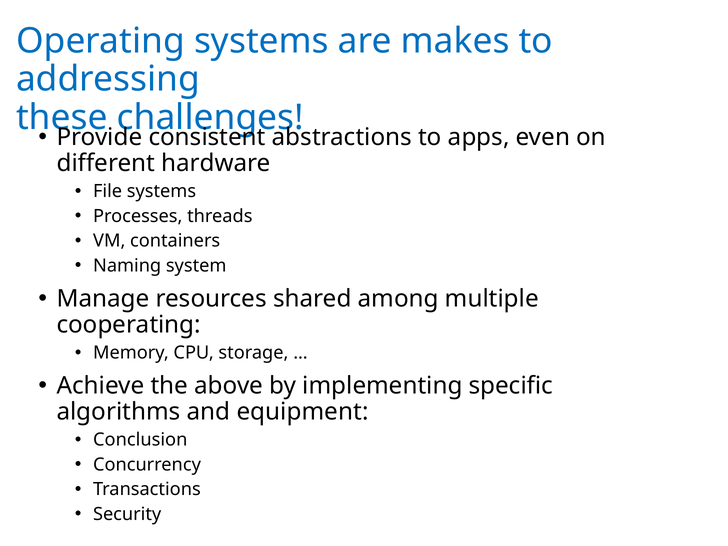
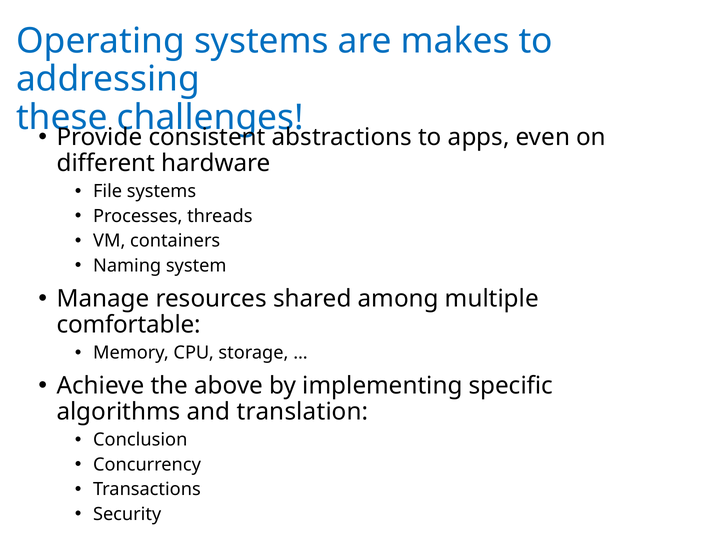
cooperating: cooperating -> comfortable (129, 325)
equipment: equipment -> translation (303, 412)
